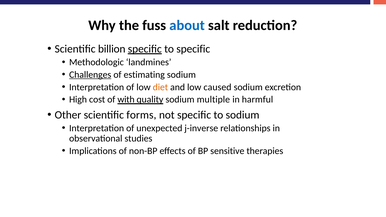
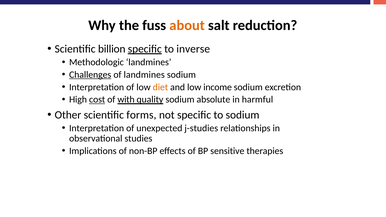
about colour: blue -> orange (187, 25)
to specific: specific -> inverse (193, 49)
of estimating: estimating -> landmines (144, 75)
caused: caused -> income (218, 87)
cost underline: none -> present (97, 100)
multiple: multiple -> absolute (213, 100)
j-inverse: j-inverse -> j-studies (201, 128)
